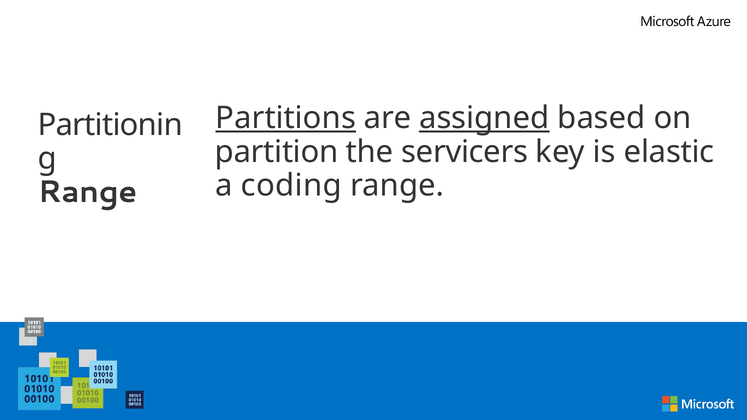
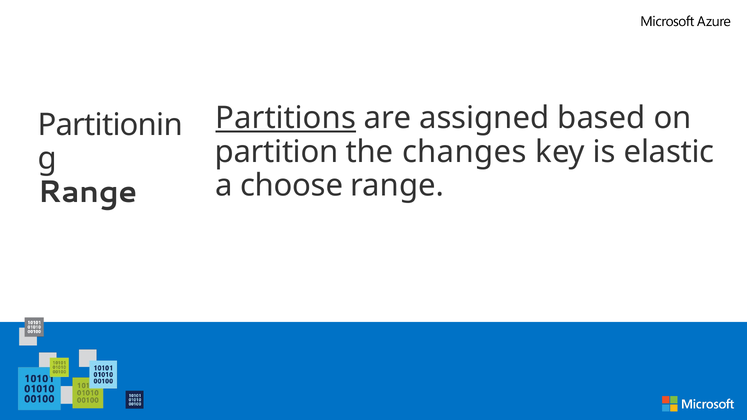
assigned underline: present -> none (484, 118)
servicers: servicers -> changes (464, 152)
coding: coding -> choose (292, 185)
